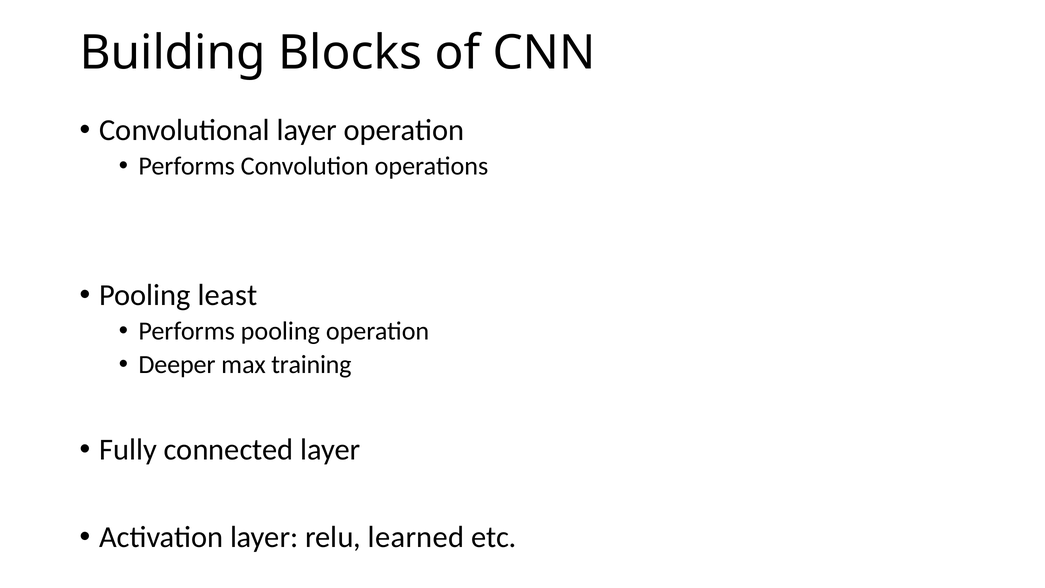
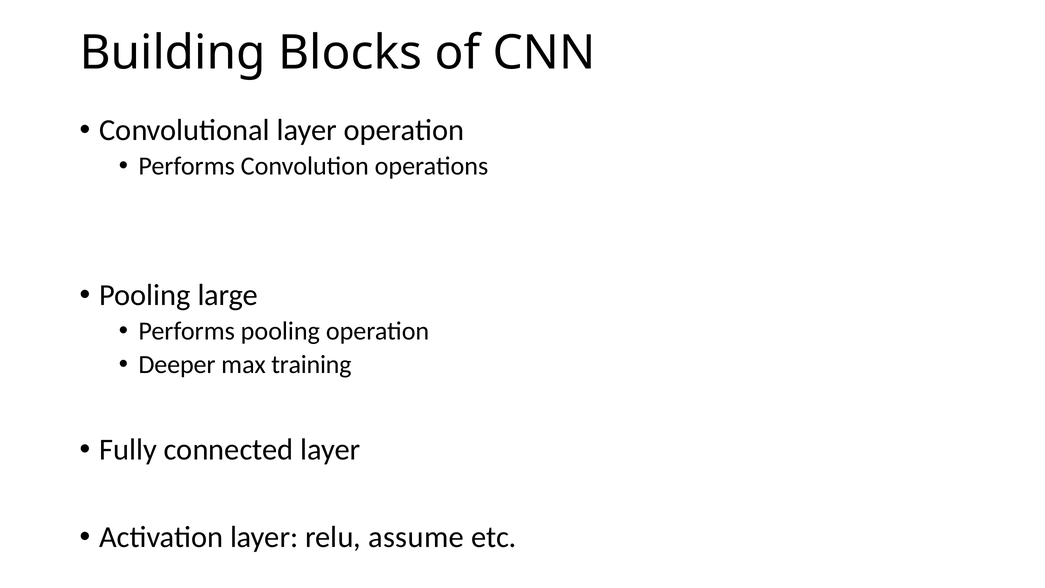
least: least -> large (228, 295)
learned: learned -> assume (416, 537)
